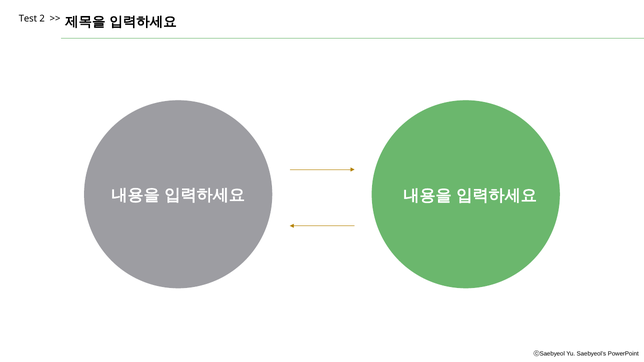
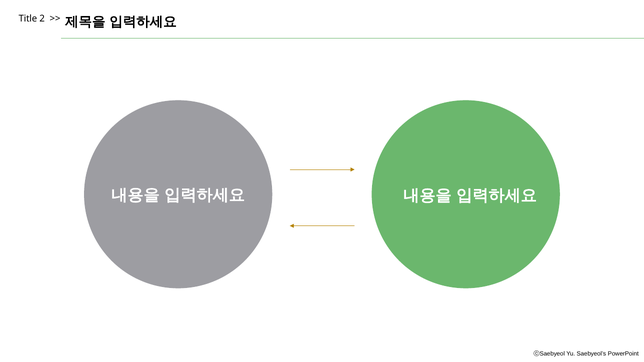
Test: Test -> Title (28, 19)
